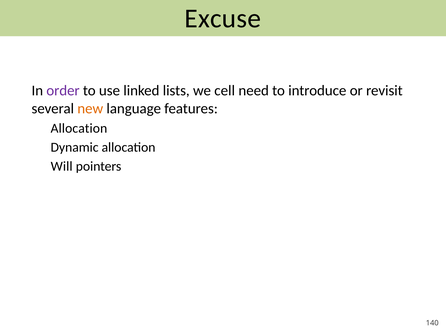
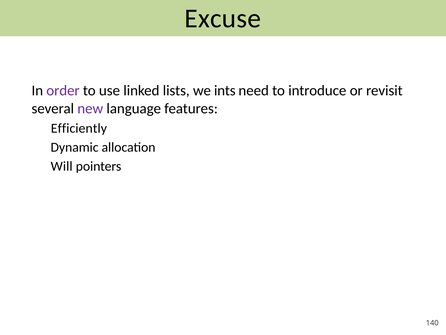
cell: cell -> ints (225, 90)
new colour: orange -> purple (90, 108)
Allocation: Allocation -> Efficiently (79, 128)
